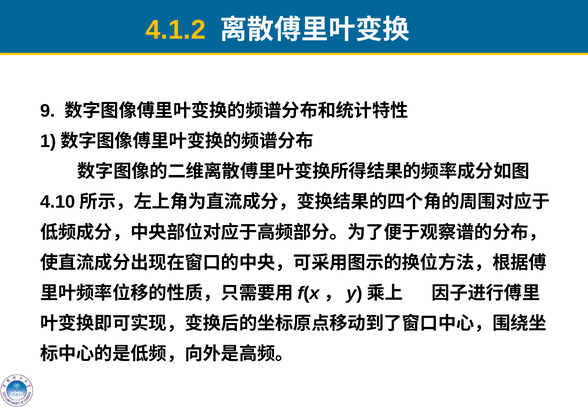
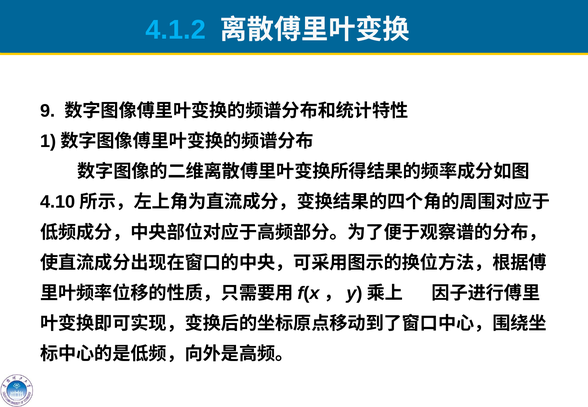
4.1.2 colour: yellow -> light blue (176, 30)
